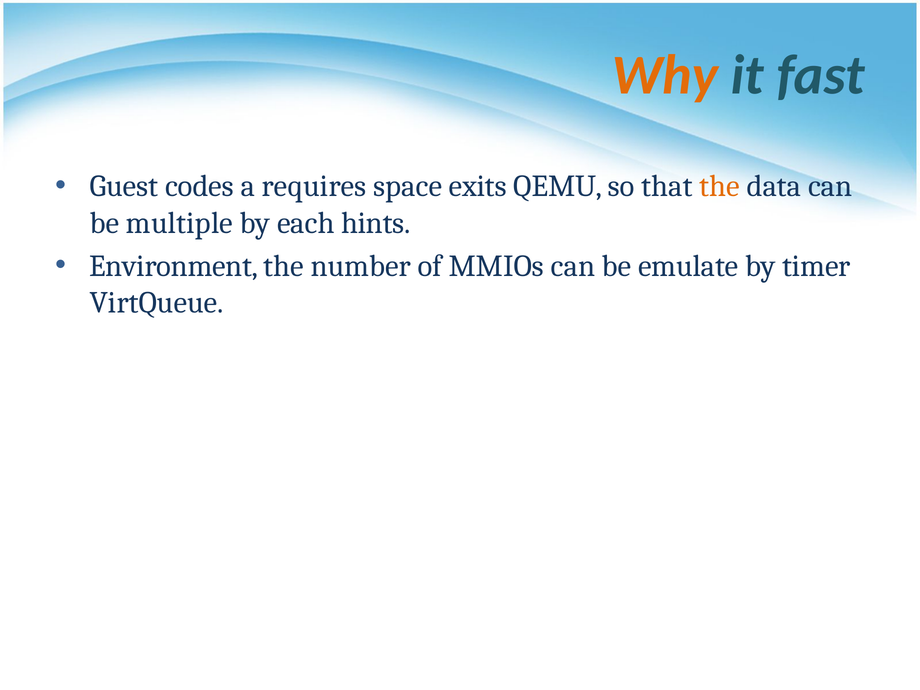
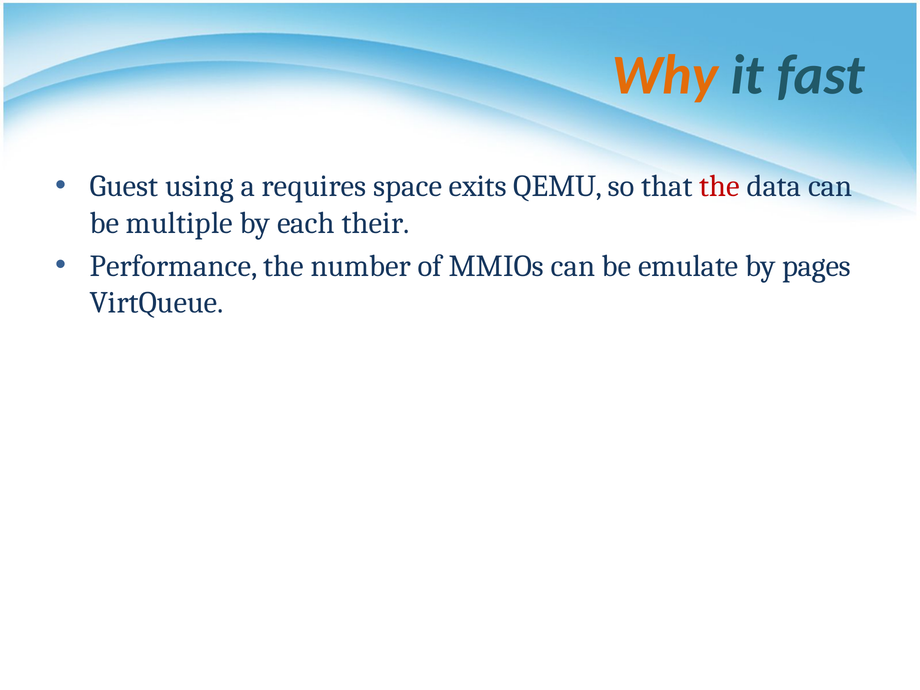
codes: codes -> using (199, 186)
the colour: orange -> red (720, 186)
hints: hints -> their (376, 223)
Environment: Environment -> Performance (174, 266)
timer: timer -> pages (816, 266)
